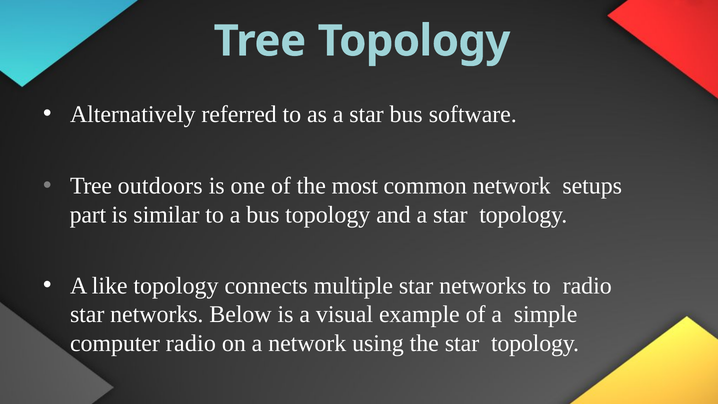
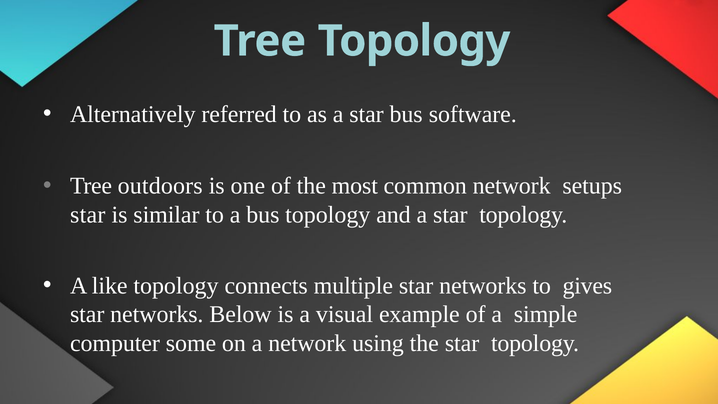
part: part -> star (88, 215)
to radio: radio -> gives (587, 286)
computer radio: radio -> some (191, 343)
